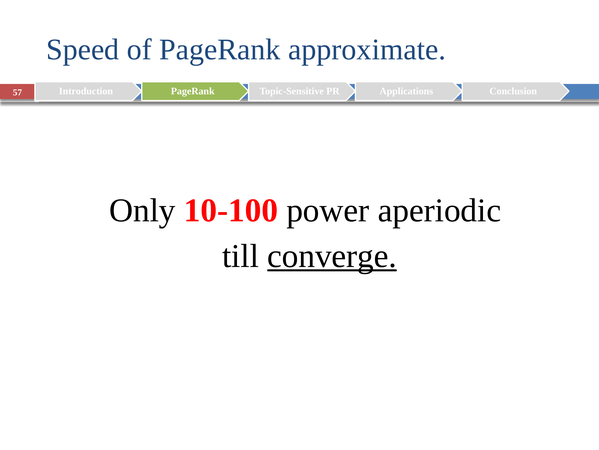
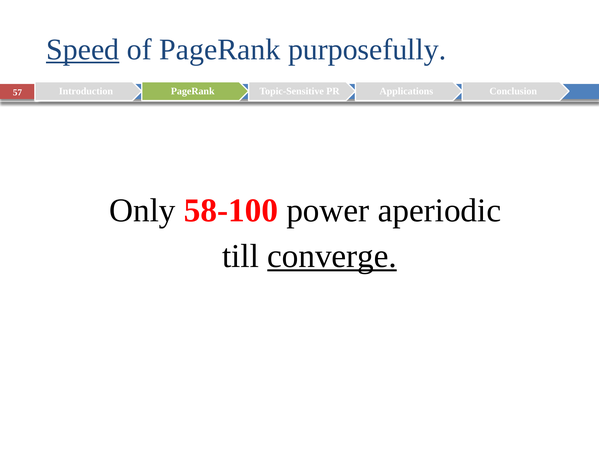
Speed underline: none -> present (83, 49)
approximate: approximate -> purposefully (367, 49)
10-100: 10-100 -> 58-100 (231, 210)
